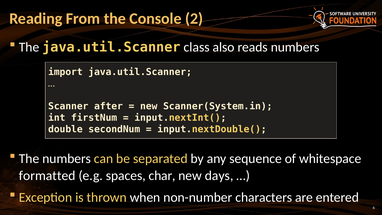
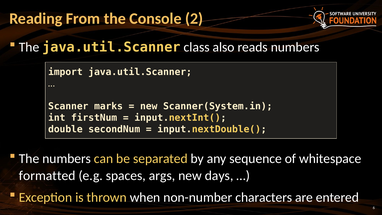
after: after -> marks (109, 106)
char: char -> args (162, 176)
